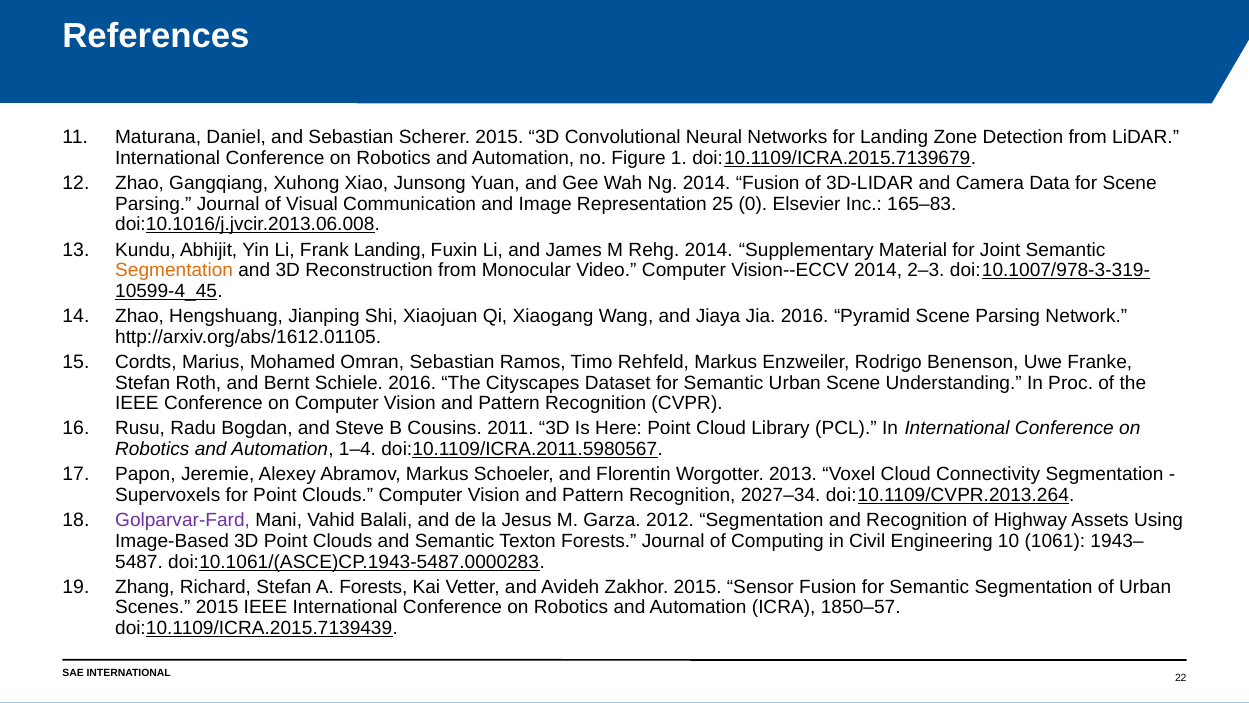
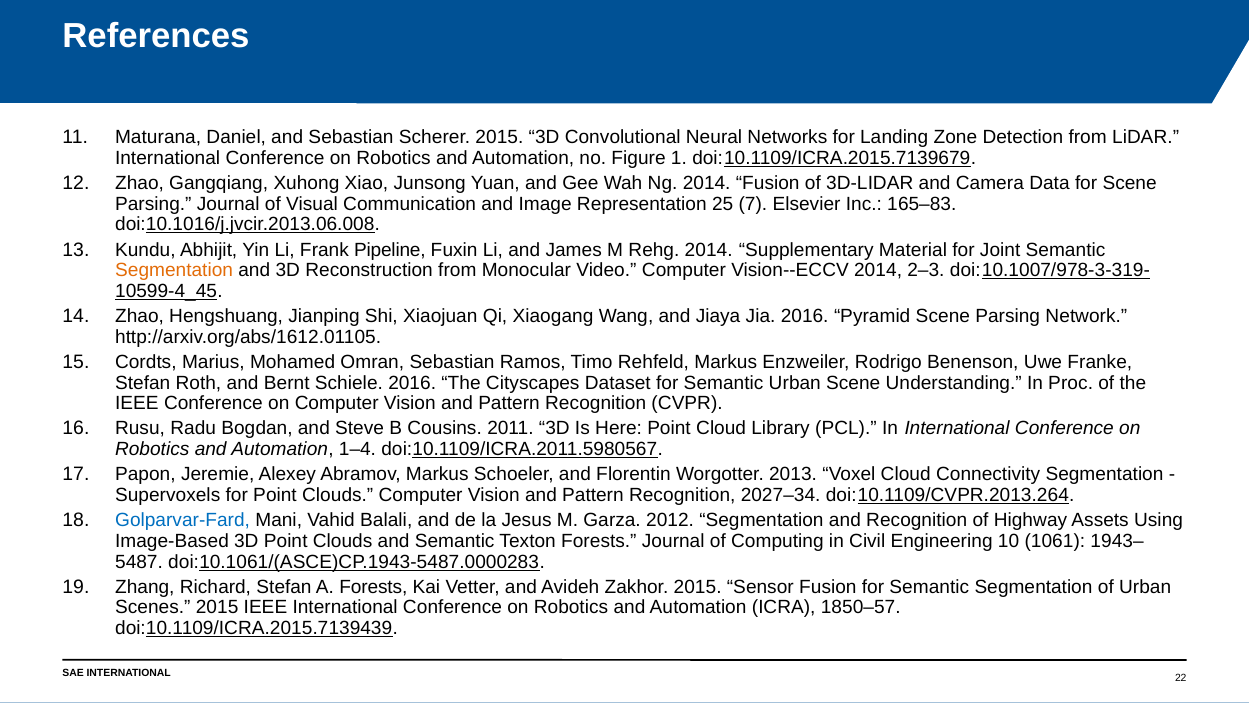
0: 0 -> 7 (753, 204)
Frank Landing: Landing -> Pipeline (390, 250)
Golparvar-Fard colour: purple -> blue (183, 520)
